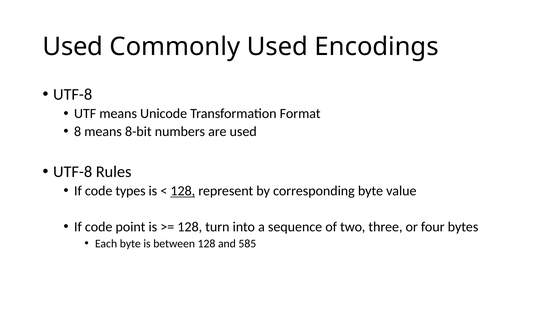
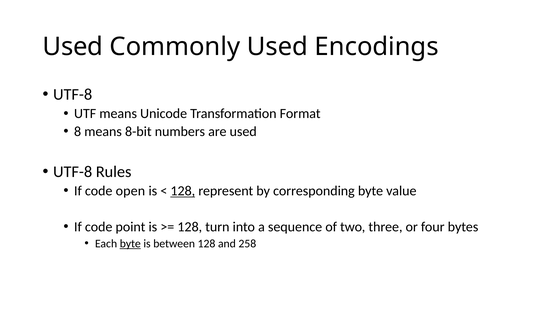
types: types -> open (130, 191)
byte underline: none -> present (130, 244)
585: 585 -> 258 (247, 244)
